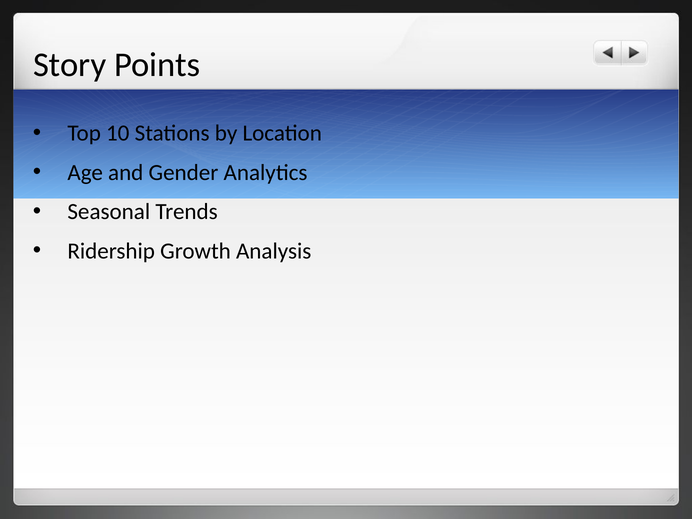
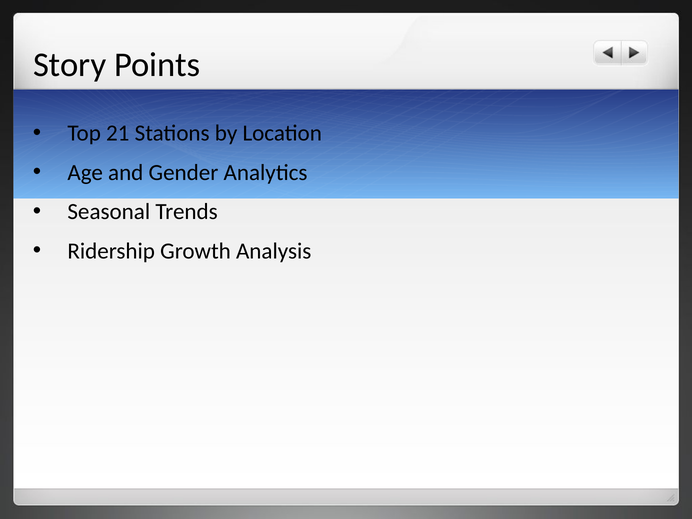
10: 10 -> 21 (118, 133)
